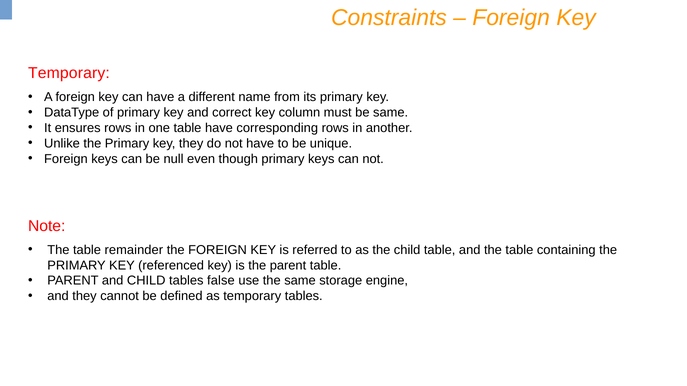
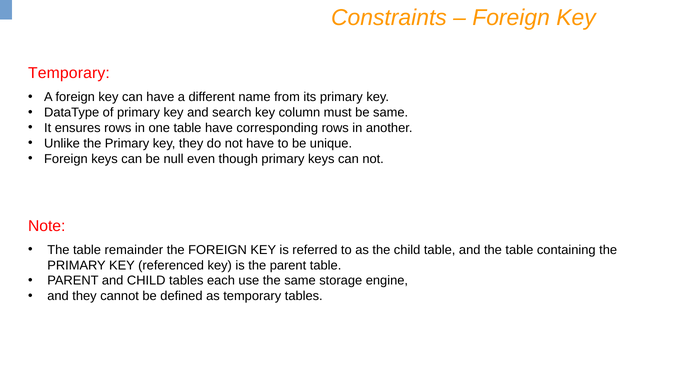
correct: correct -> search (232, 113)
false: false -> each (221, 281)
